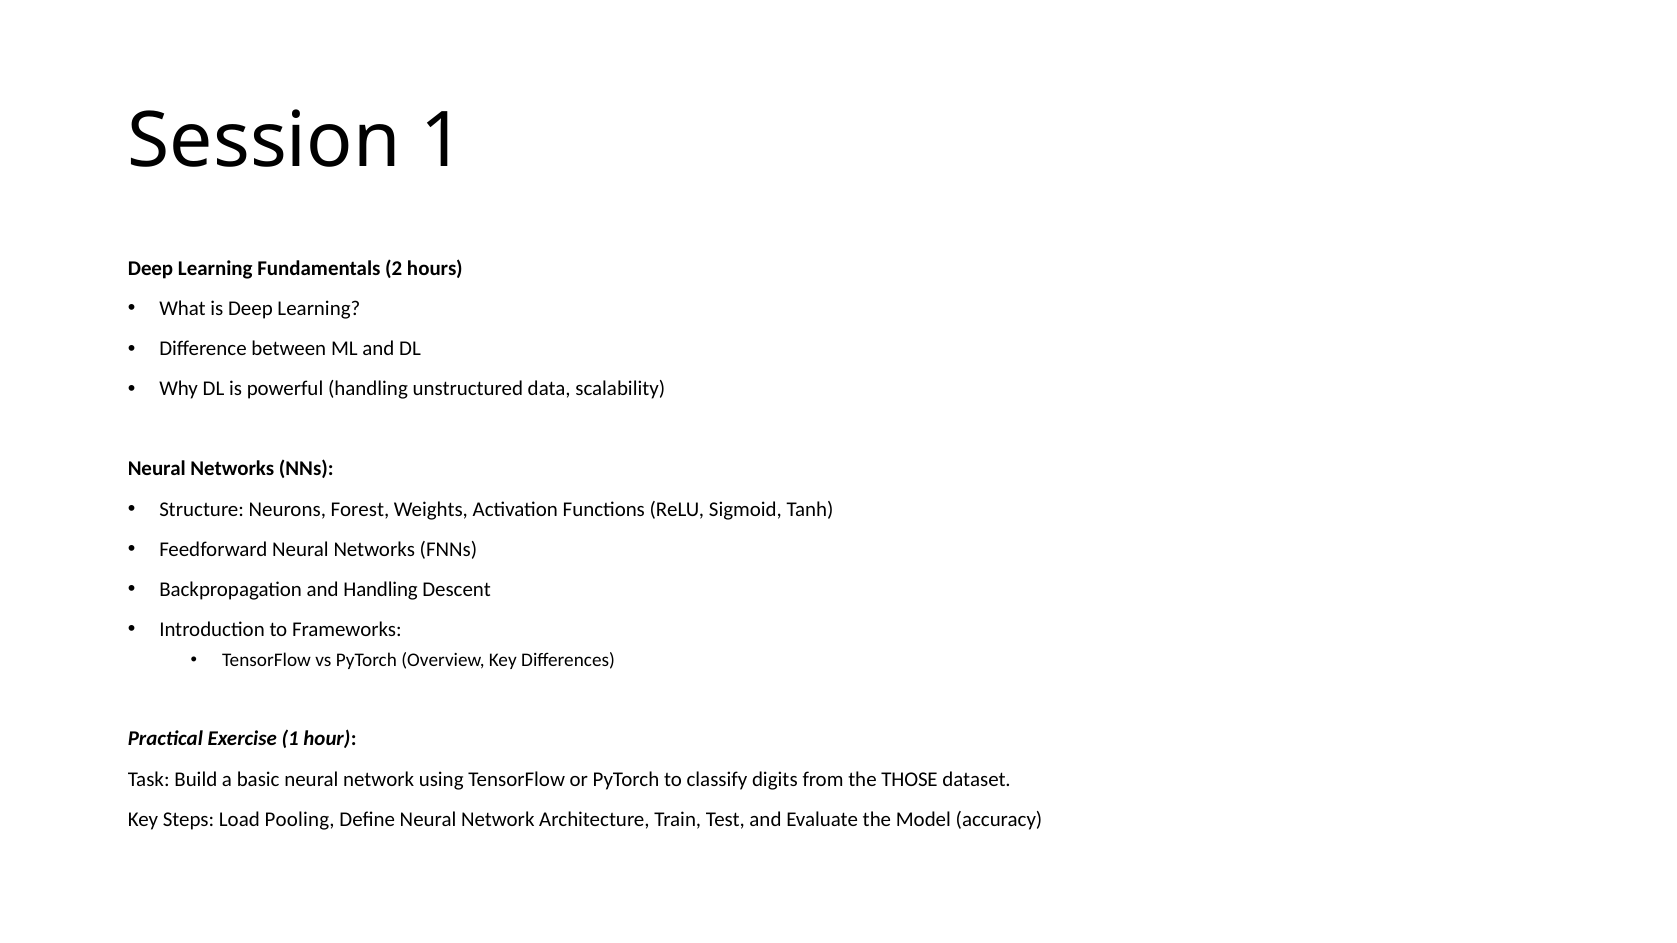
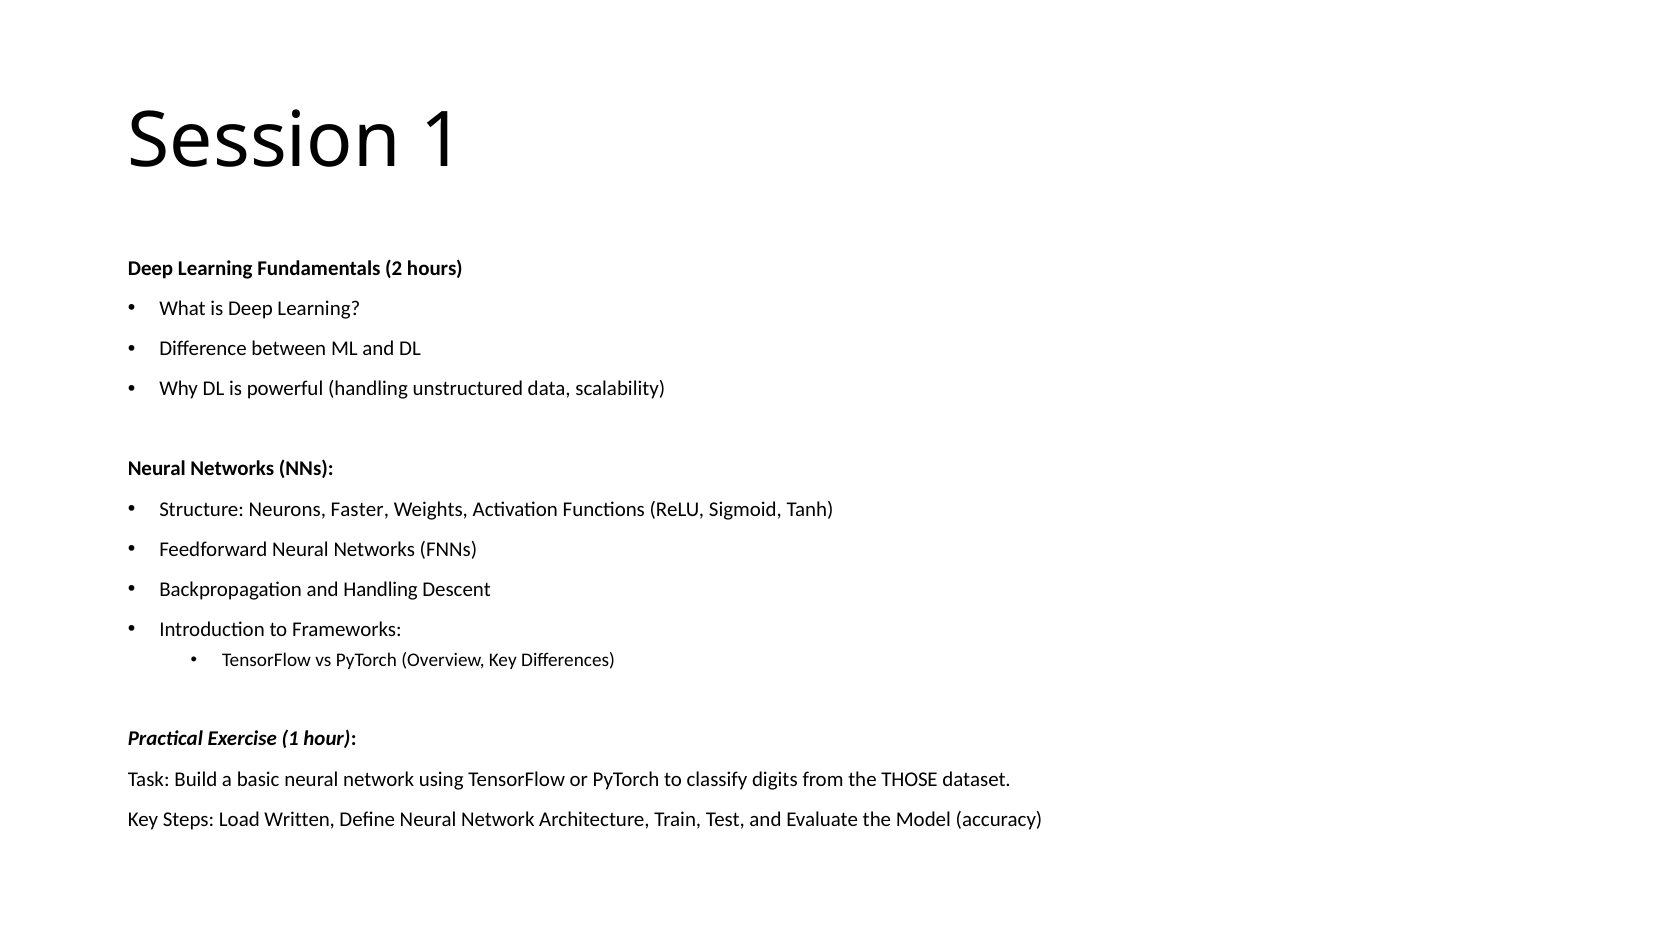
Forest: Forest -> Faster (360, 509)
Pooling: Pooling -> Written (300, 819)
